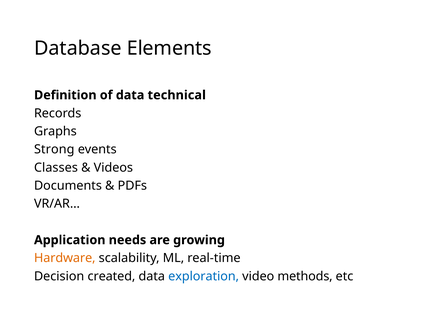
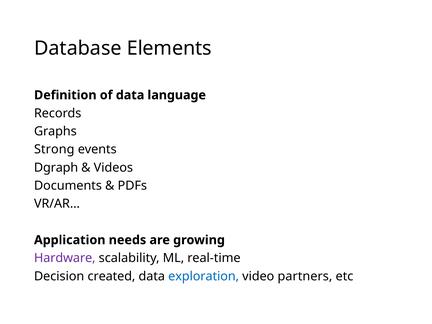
technical: technical -> language (177, 95)
Classes: Classes -> Dgraph (56, 168)
Hardware colour: orange -> purple (65, 258)
methods: methods -> partners (305, 276)
